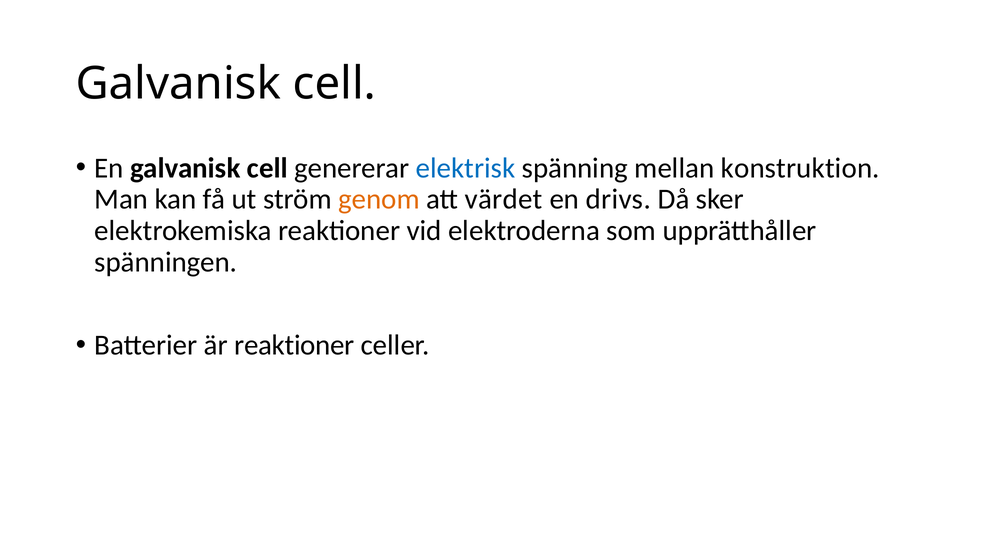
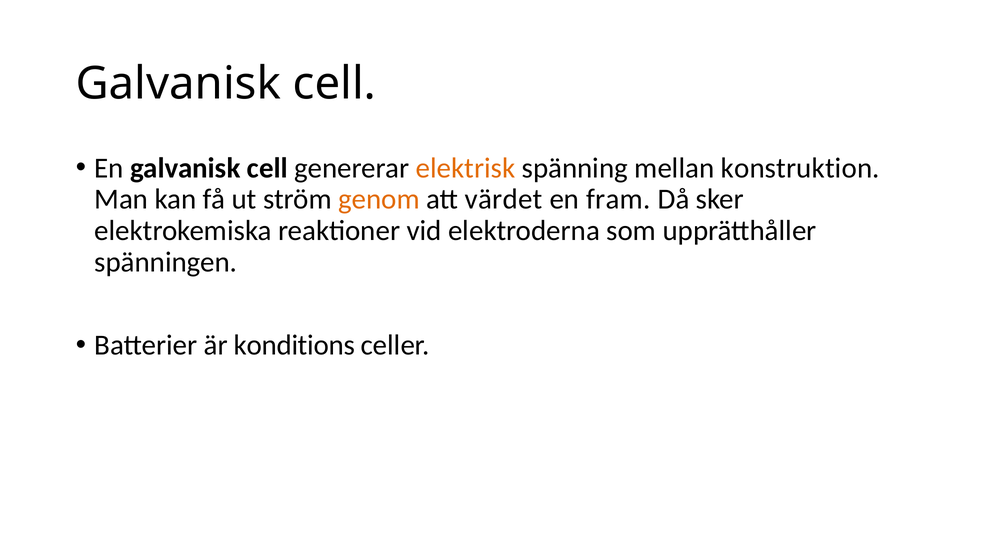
elektrisk colour: blue -> orange (466, 168)
drivs: drivs -> fram (618, 199)
är reaktioner: reaktioner -> konditions (294, 345)
